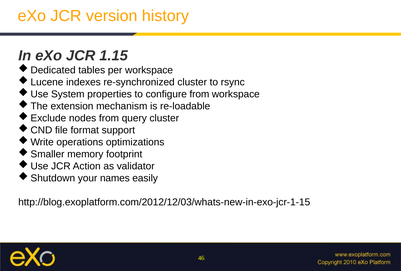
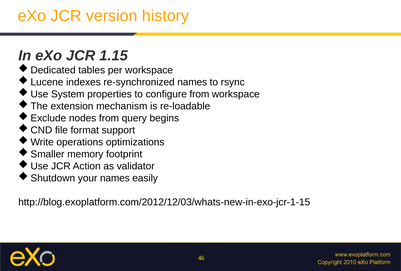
re-synchronized cluster: cluster -> names (192, 82)
query cluster: cluster -> begins (164, 118)
